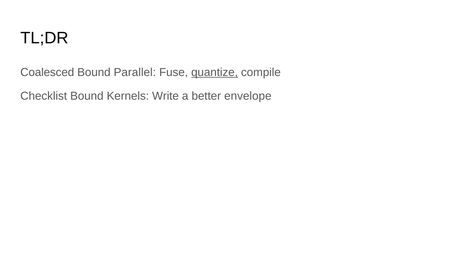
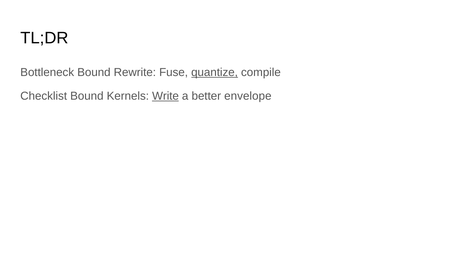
Coalesced: Coalesced -> Bottleneck (47, 72)
Parallel: Parallel -> Rewrite (135, 72)
Write underline: none -> present (165, 96)
